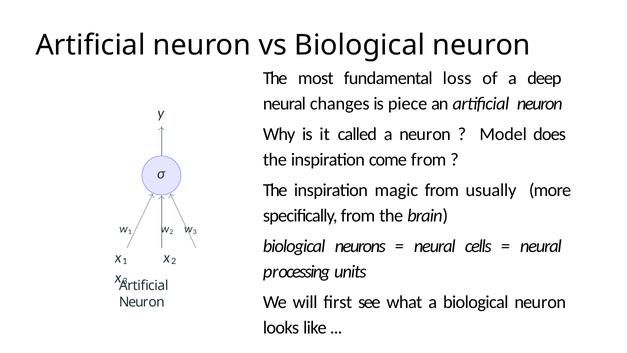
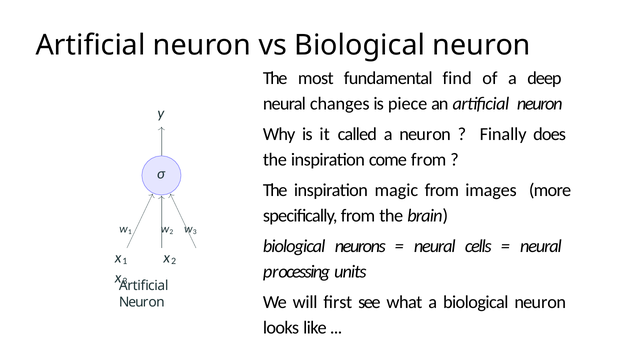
loss: loss -> find (457, 78)
Model: Model -> Finally (503, 134)
usually: usually -> images (491, 190)
